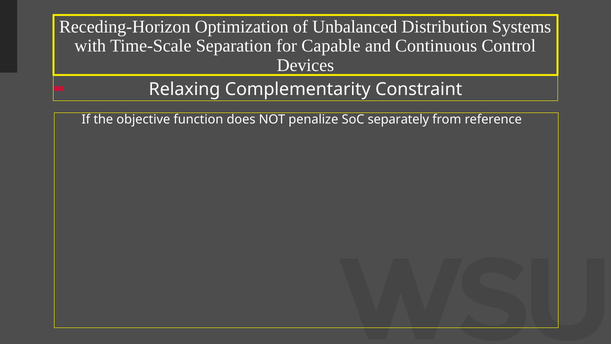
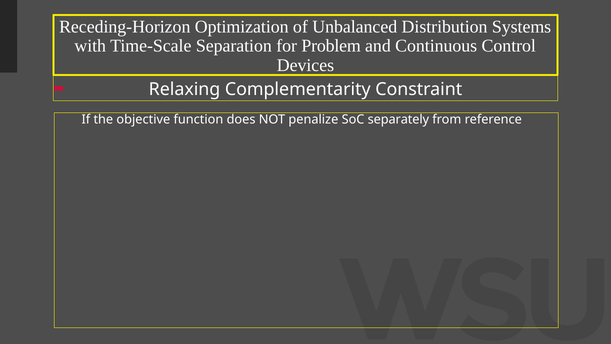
Capable: Capable -> Problem (331, 46)
